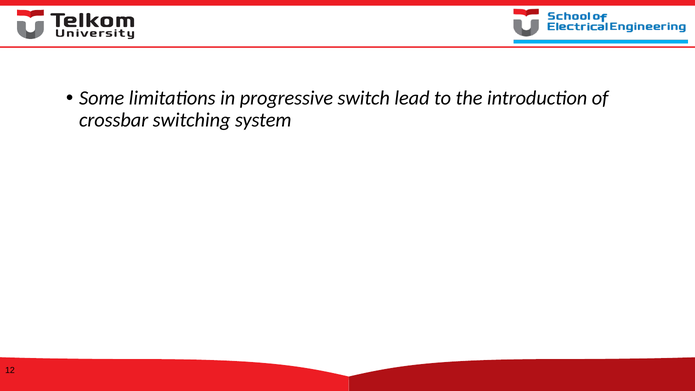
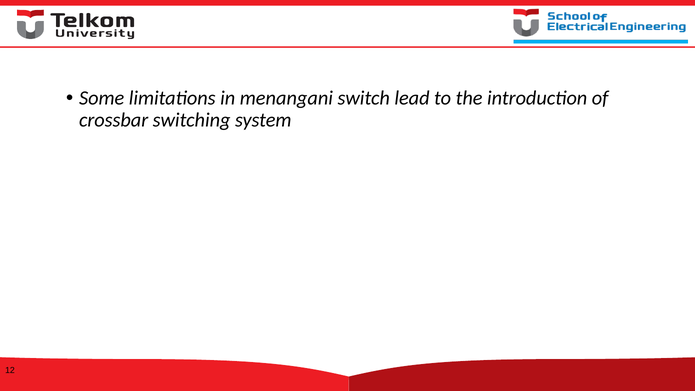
progressive: progressive -> menangani (286, 98)
